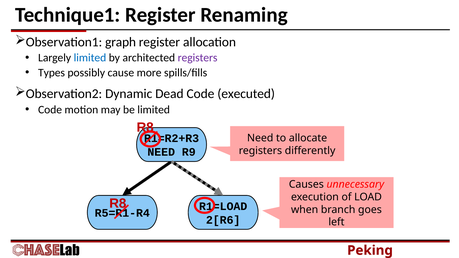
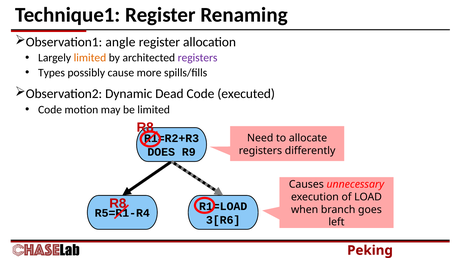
graph: graph -> angle (120, 42)
limited colour: blue -> orange (90, 58)
NEED: NEED -> DOES (161, 152)
2[R6: 2[R6 -> 3[R6 (223, 220)
